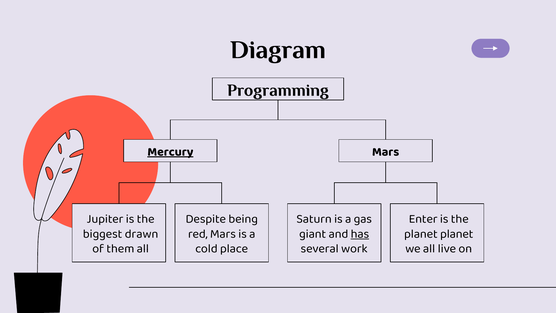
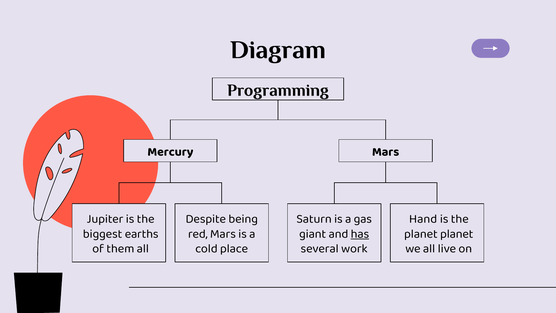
Mercury underline: present -> none (170, 151)
Enter: Enter -> Hand (423, 219)
drawn: drawn -> earths (142, 234)
